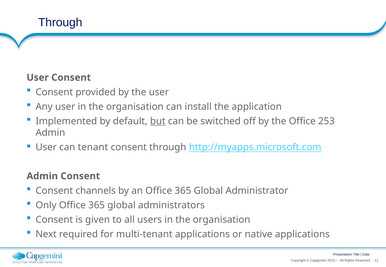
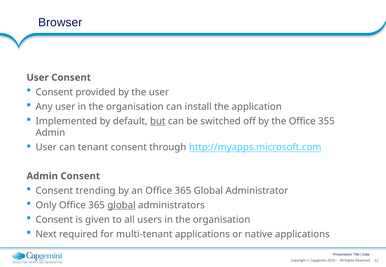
Through: Through -> Browser (60, 22)
253: 253 -> 355 (326, 121)
channels: channels -> trending (96, 191)
global underline: none -> present (122, 205)
